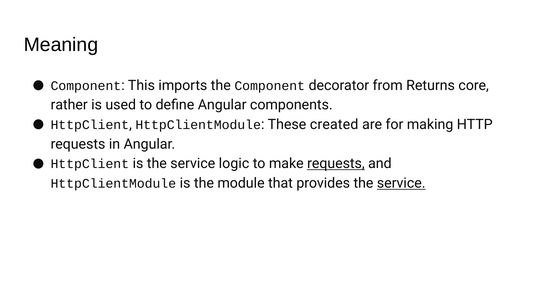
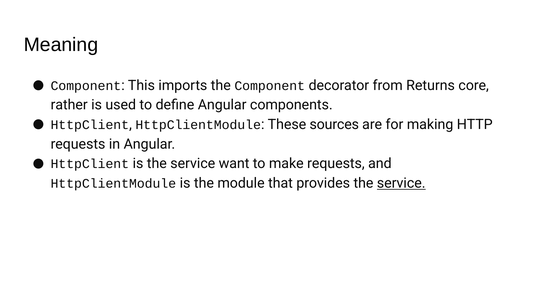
created: created -> sources (334, 124)
logic: logic -> want (234, 163)
requests underline: present -> none (336, 163)
